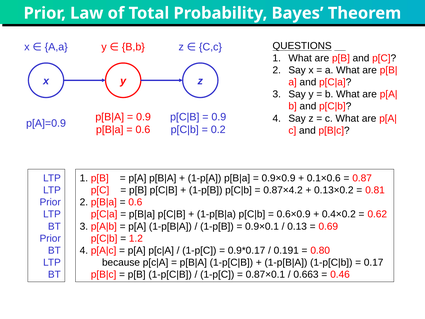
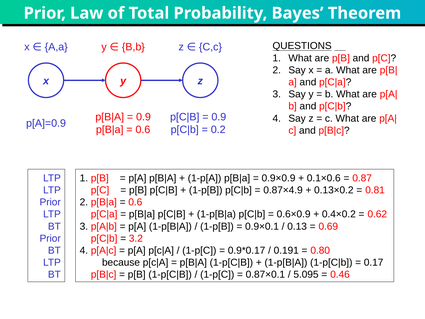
0.87×4.2: 0.87×4.2 -> 0.87×4.9 (283, 190)
1.2: 1.2 -> 3.2 (136, 238)
0.663: 0.663 -> 5.095 (306, 274)
